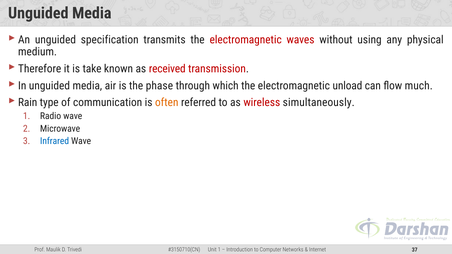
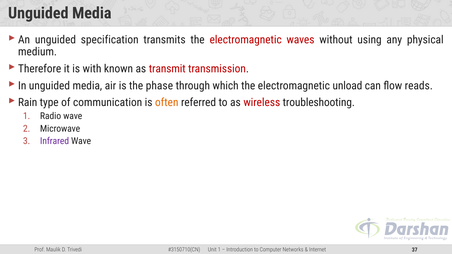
take: take -> with (92, 69)
received: received -> transmit (167, 69)
much: much -> reads (419, 86)
simultaneously: simultaneously -> troubleshooting (319, 103)
Infrared colour: blue -> purple (55, 141)
